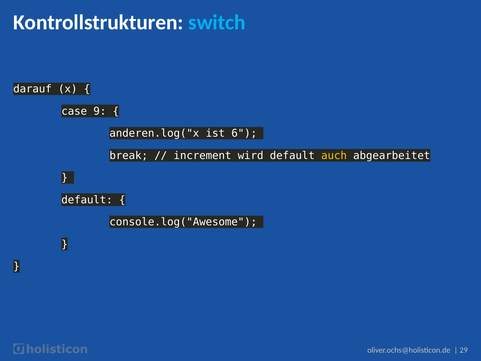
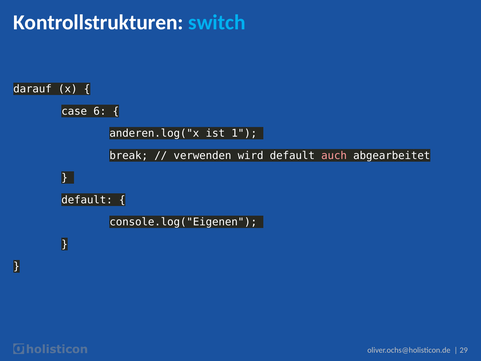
9: 9 -> 6 (100, 111)
6: 6 -> 1 (244, 133)
increment: increment -> verwenden (202, 155)
auch colour: yellow -> pink (334, 155)
console.log("Awesome: console.log("Awesome -> console.log("Eigenen (183, 222)
